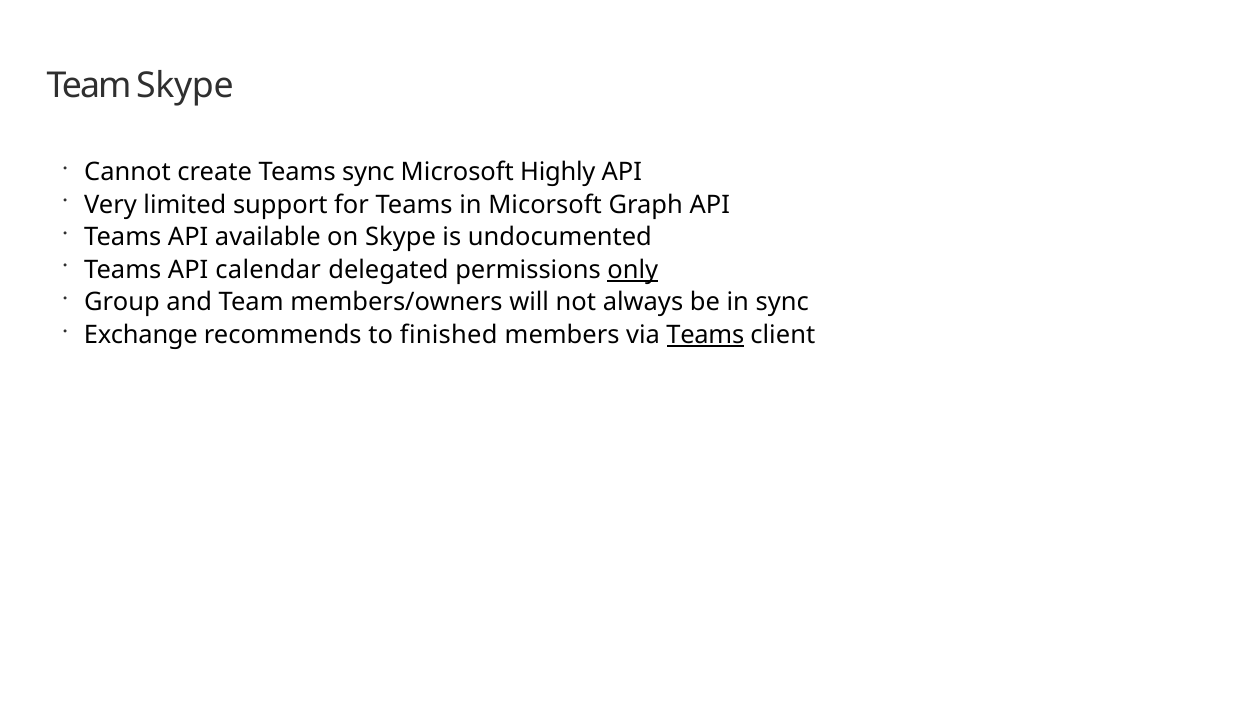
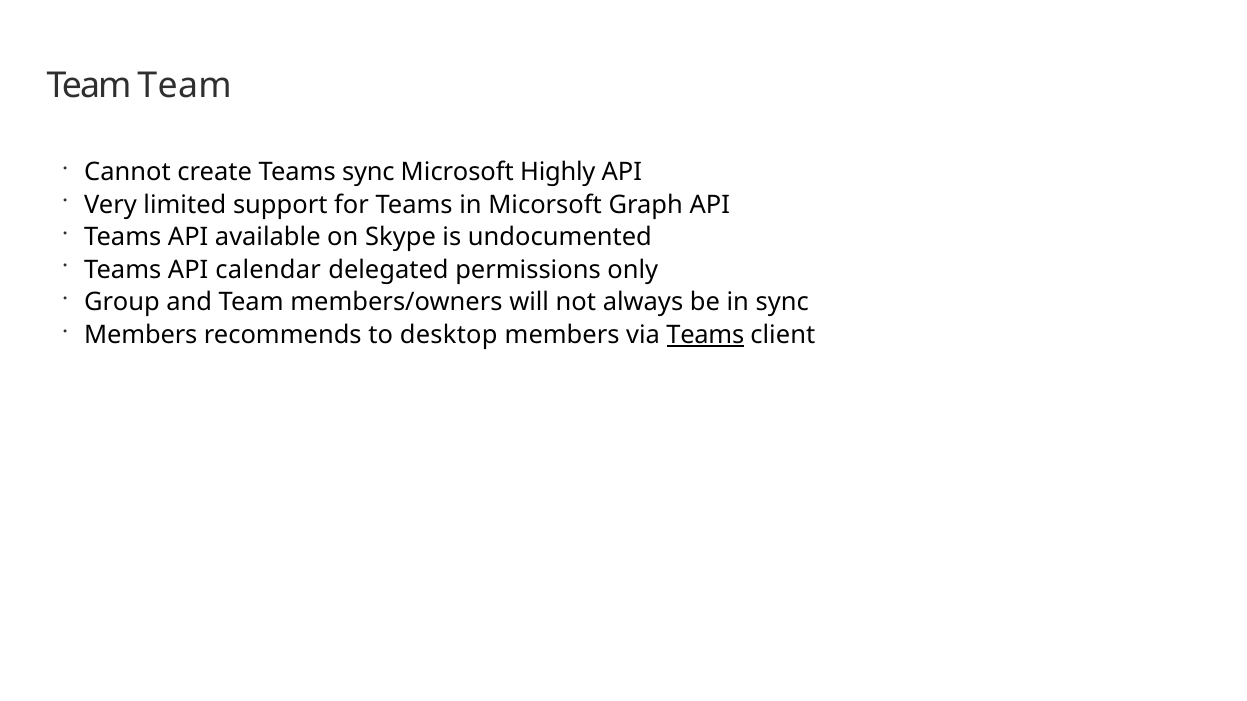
Team Skype: Skype -> Team (185, 85)
only underline: present -> none (633, 270)
Exchange: Exchange -> Members (141, 335)
finished: finished -> desktop (449, 335)
